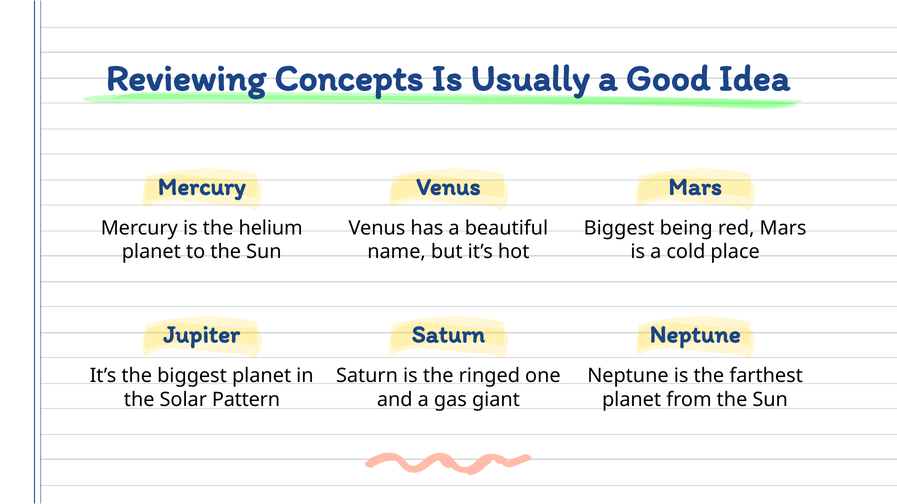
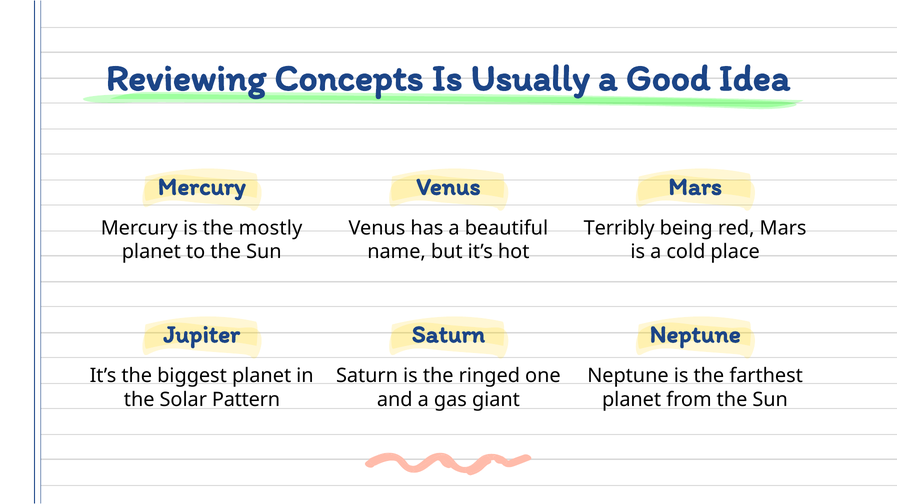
helium: helium -> mostly (270, 228)
Biggest: Biggest -> Terribly (619, 228)
